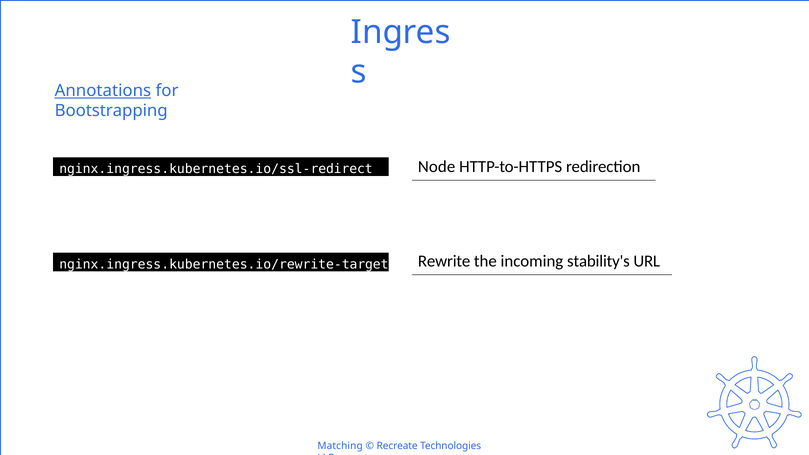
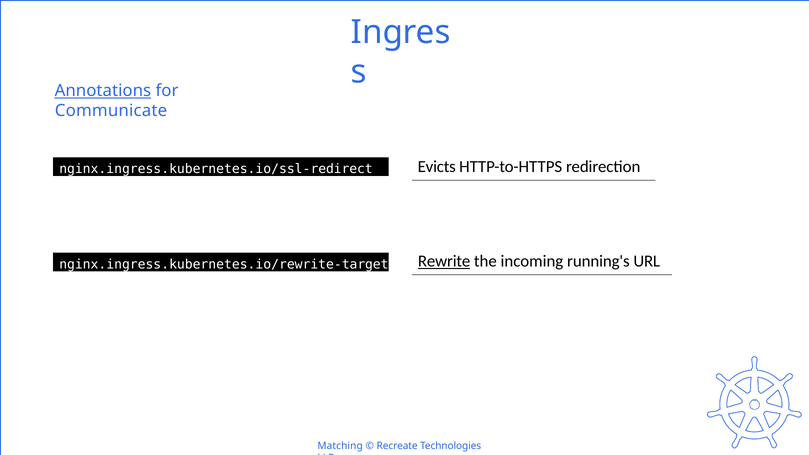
Bootstrapping: Bootstrapping -> Communicate (111, 111)
Node: Node -> Evicts (437, 167)
Rewrite underline: none -> present (444, 261)
stability's: stability's -> running's (598, 261)
